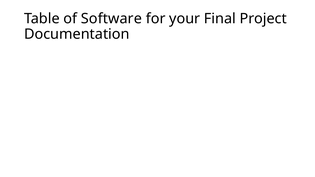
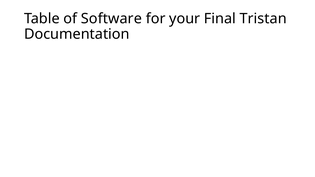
Project: Project -> Tristan (263, 19)
